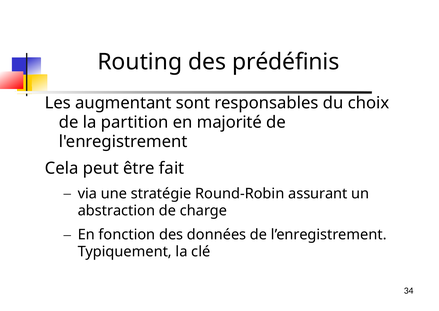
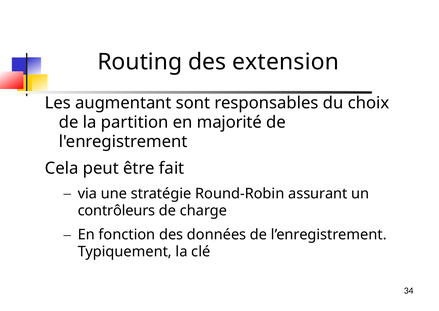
prédéfinis: prédéfinis -> extension (286, 62)
abstraction: abstraction -> contrôleurs (116, 210)
